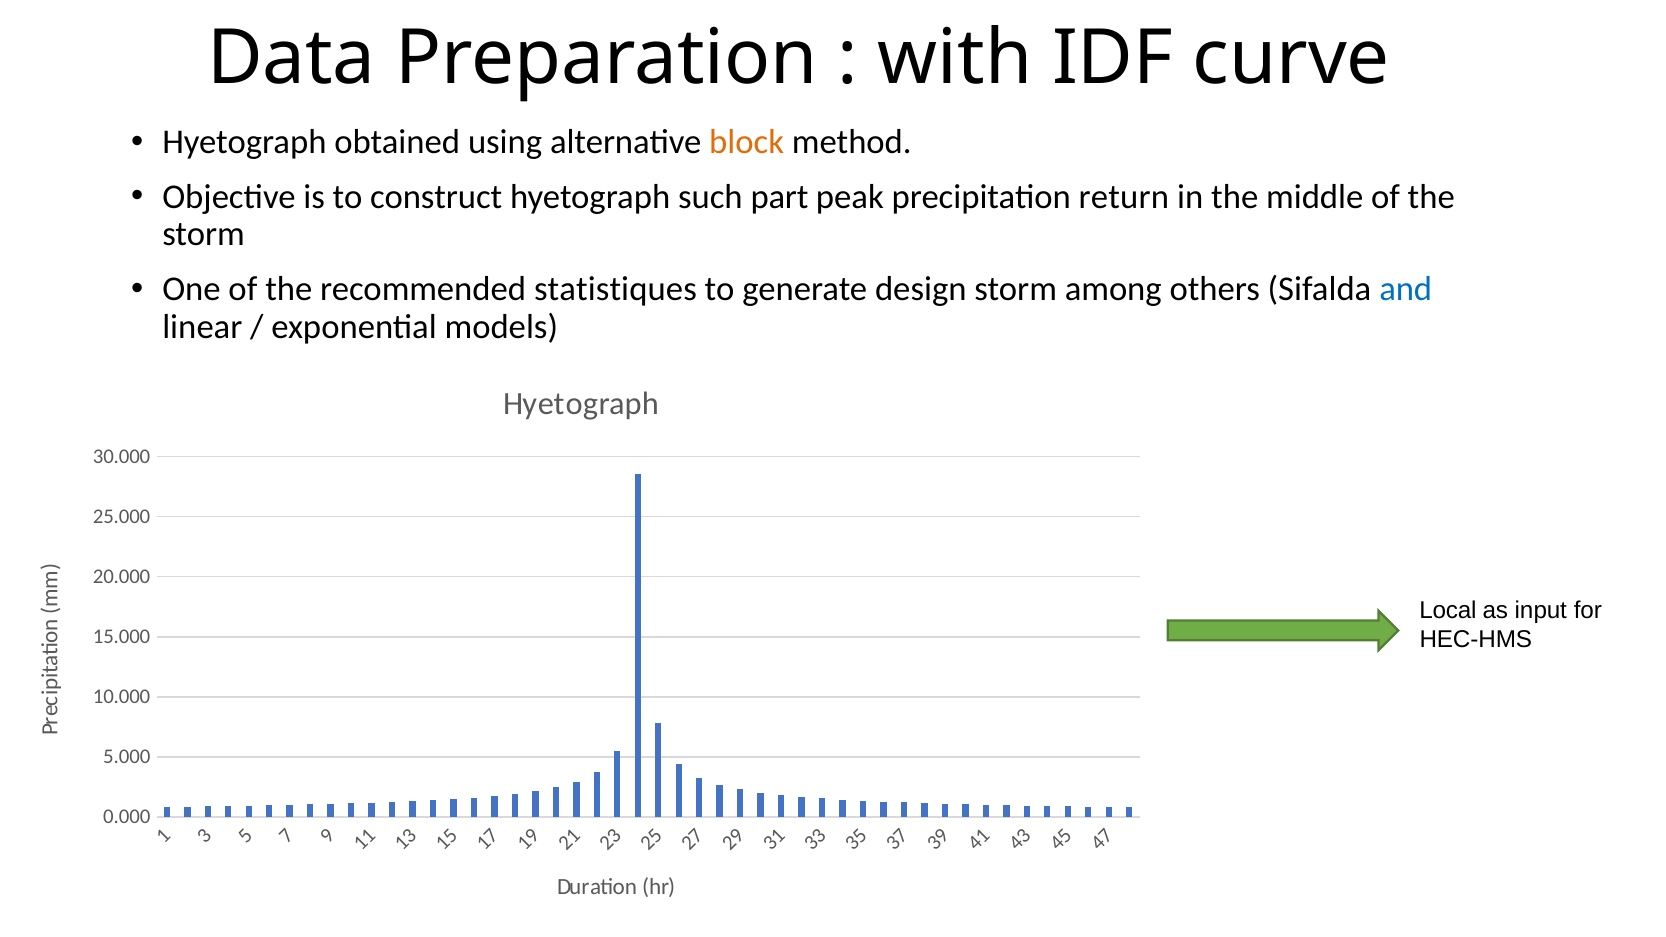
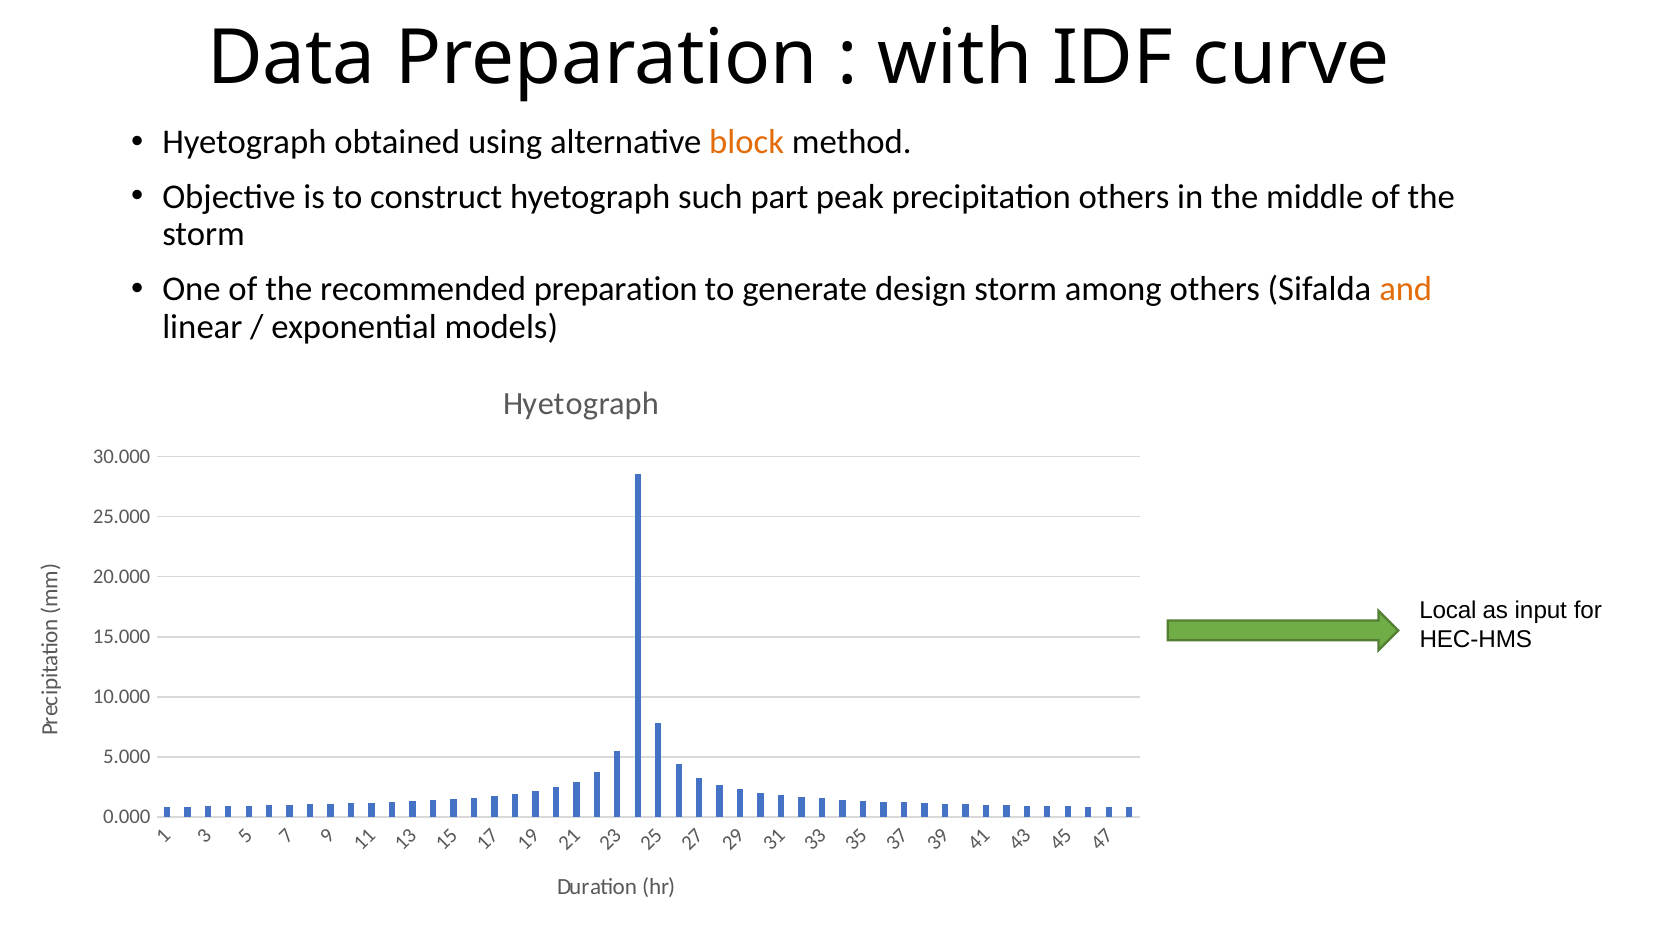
precipitation return: return -> others (1124, 197)
recommended statistiques: statistiques -> preparation (616, 289)
and colour: blue -> orange (1406, 289)
